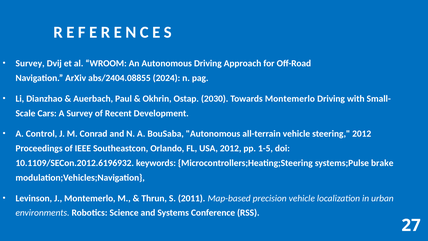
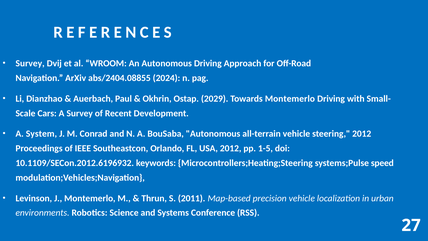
2030: 2030 -> 2029 (215, 99)
Control: Control -> System (41, 134)
brake: brake -> speed (382, 163)
